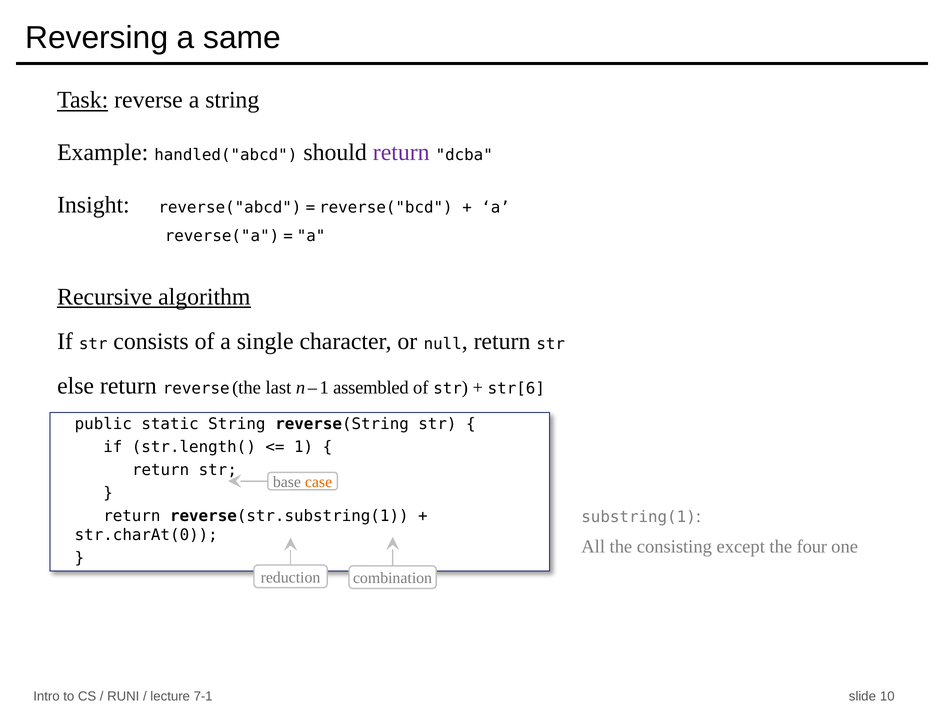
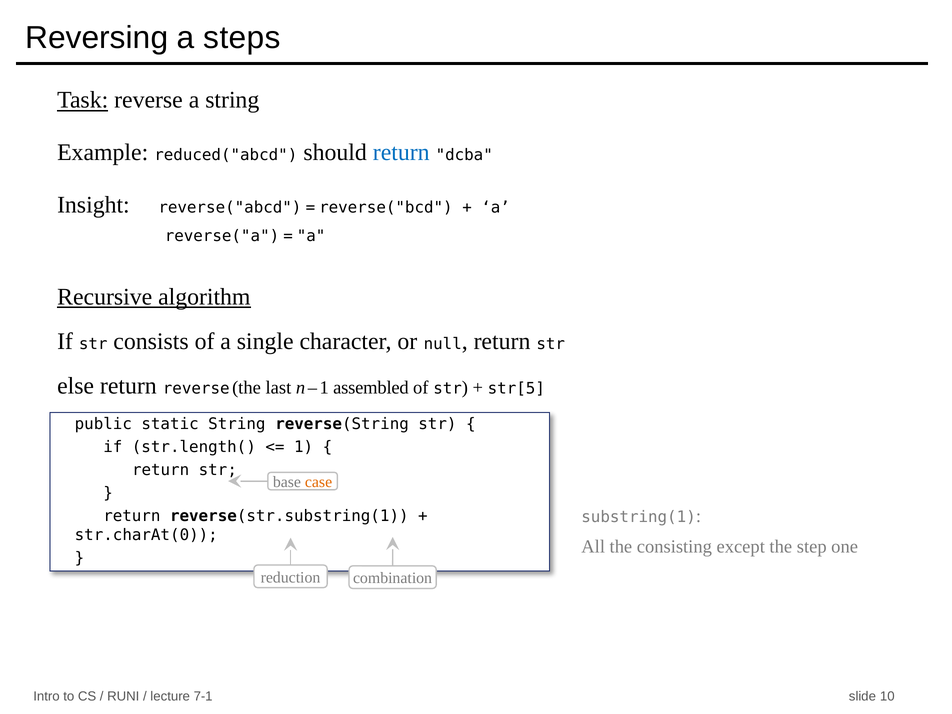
same: same -> steps (242, 38)
handled("abcd: handled("abcd -> reduced("abcd (226, 155)
return colour: purple -> blue (401, 152)
str[6: str[6 -> str[5 (516, 388)
four: four -> step (812, 546)
